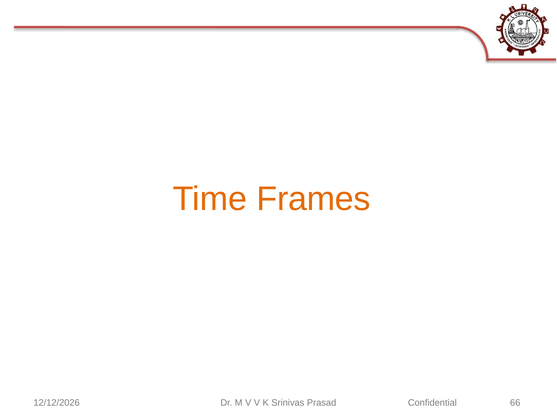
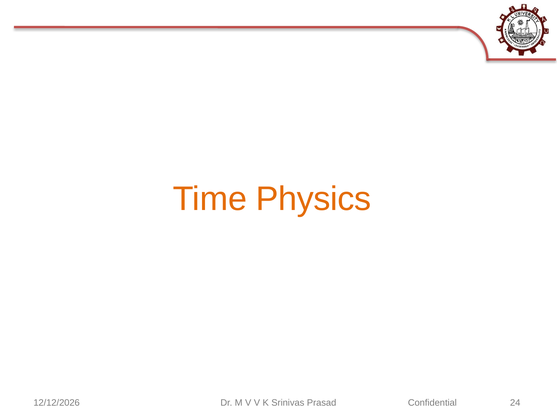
Frames: Frames -> Physics (313, 199)
66: 66 -> 24 (515, 403)
